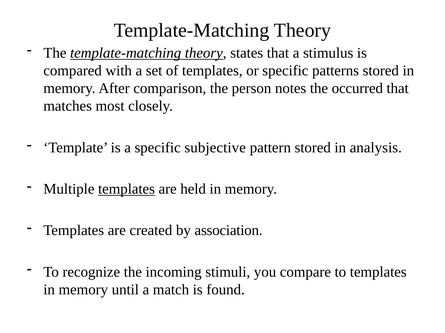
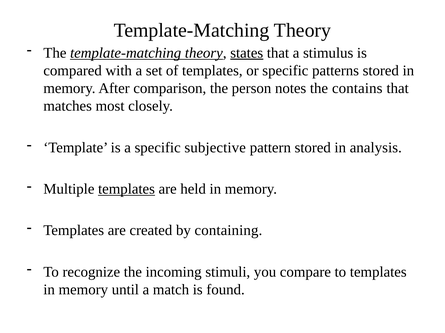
states underline: none -> present (247, 53)
occurred: occurred -> contains (357, 89)
association: association -> containing (228, 231)
